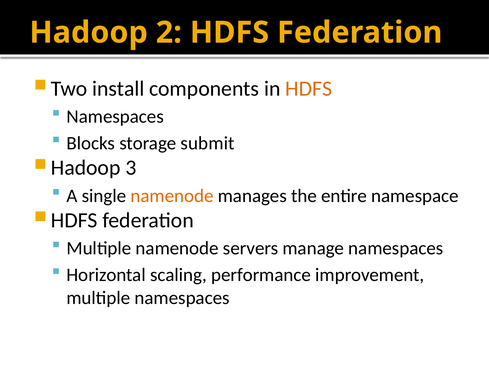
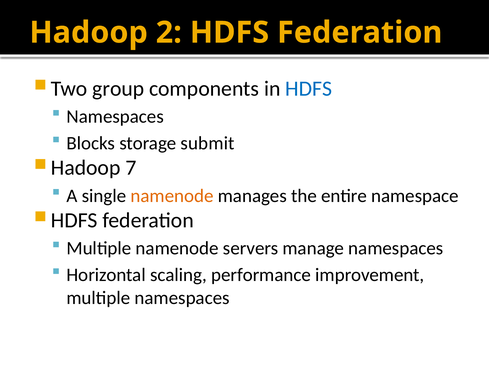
install: install -> group (118, 89)
HDFS colour: orange -> blue (309, 89)
3: 3 -> 7 (131, 168)
